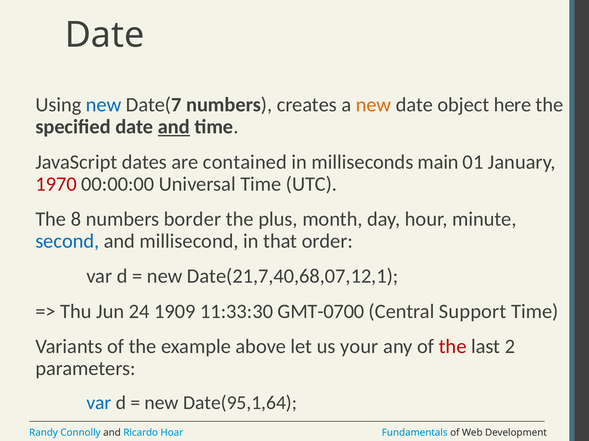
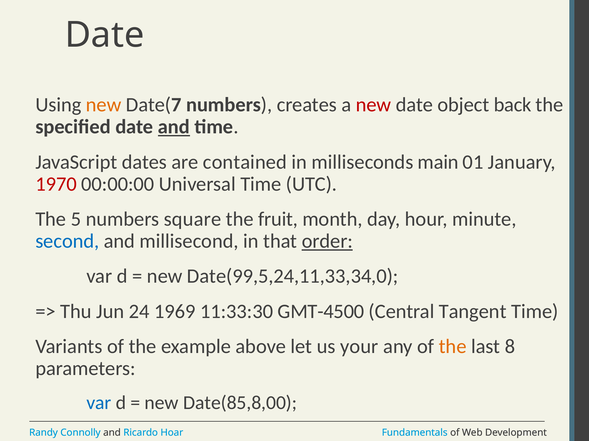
new colour: blue -> orange (104, 105)
new colour: orange -> red (373, 105)
here: here -> back (513, 105)
8: 8 -> 5 (76, 219)
border: border -> square (192, 219)
plus: plus -> fruit (278, 219)
order underline: none -> present (327, 242)
Date(21,7,40,68,07,12,1: Date(21,7,40,68,07,12,1 -> Date(99,5,24,11,33,34,0 (293, 277)
1909: 1909 -> 1969 (175, 312)
GMT-0700: GMT-0700 -> GMT-4500 (321, 312)
Support: Support -> Tangent (473, 312)
the colour: red -> orange (453, 347)
2: 2 -> 8 (510, 347)
Date(95,1,64: Date(95,1,64 -> Date(85,8,00 (240, 404)
